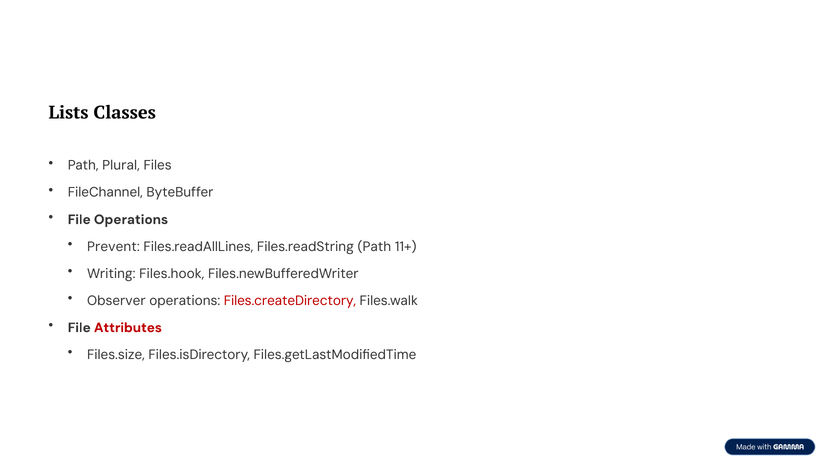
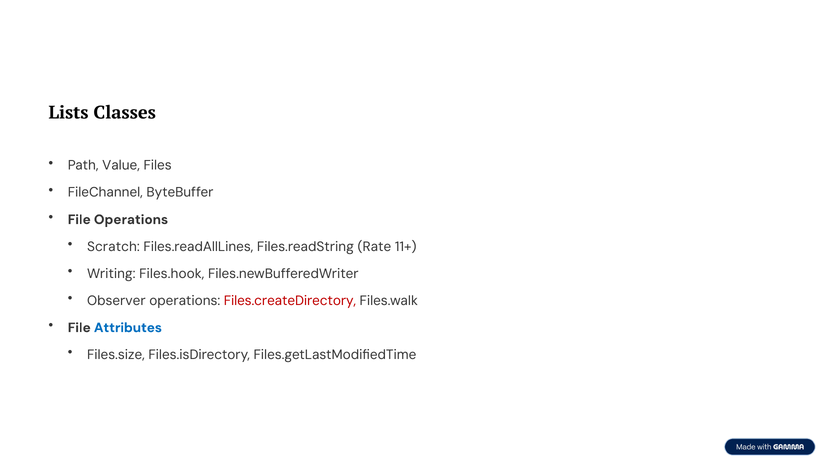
Plural: Plural -> Value (121, 166)
Prevent: Prevent -> Scratch (113, 247)
Files.readString Path: Path -> Rate (374, 247)
Attributes colour: red -> blue (128, 328)
